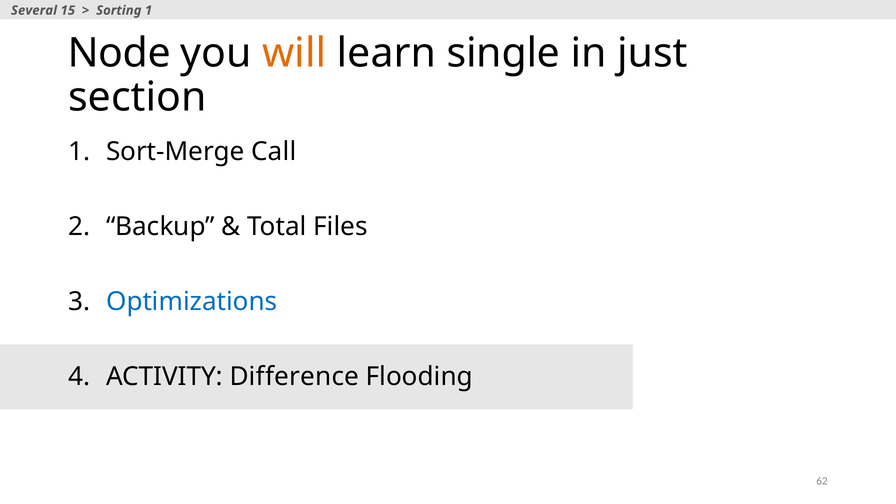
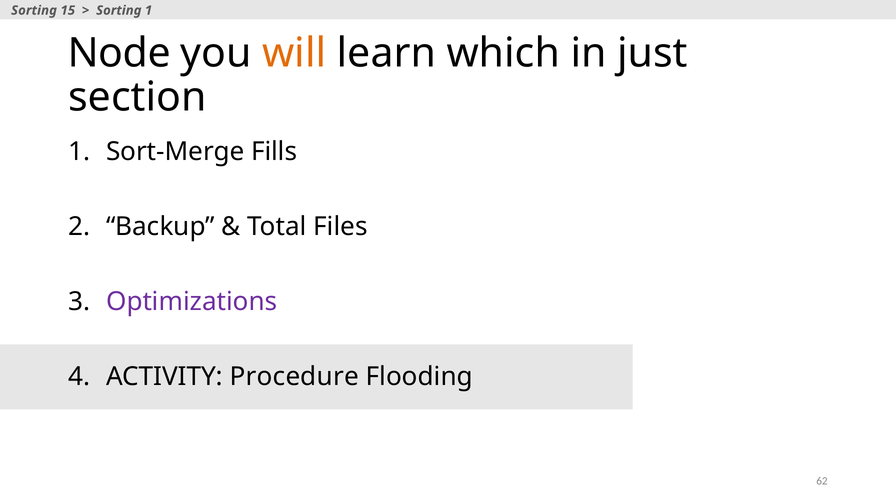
Several: Several -> Sorting (34, 10)
single: single -> which (503, 53)
Call: Call -> Fills (274, 151)
Optimizations colour: blue -> purple (192, 301)
Difference: Difference -> Procedure (294, 376)
